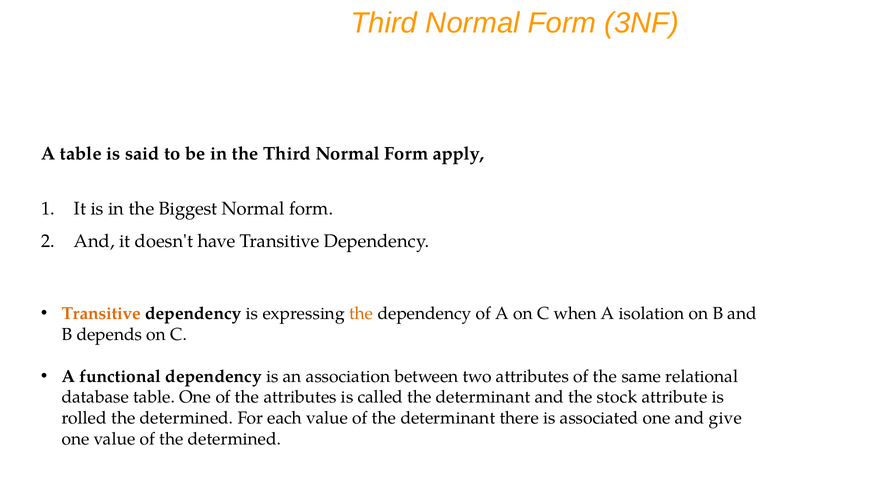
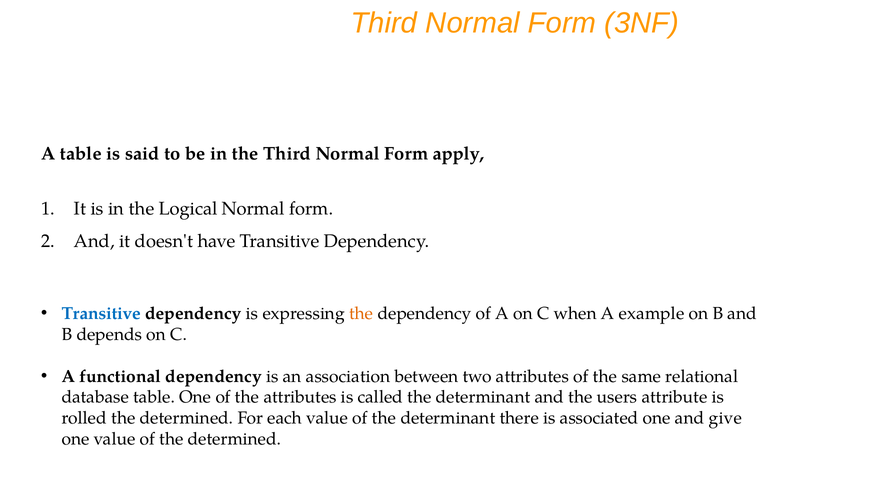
Biggest: Biggest -> Logical (188, 208)
Transitive colour: orange -> blue (101, 314)
isolation: isolation -> example (652, 314)
stock: stock -> users (617, 397)
